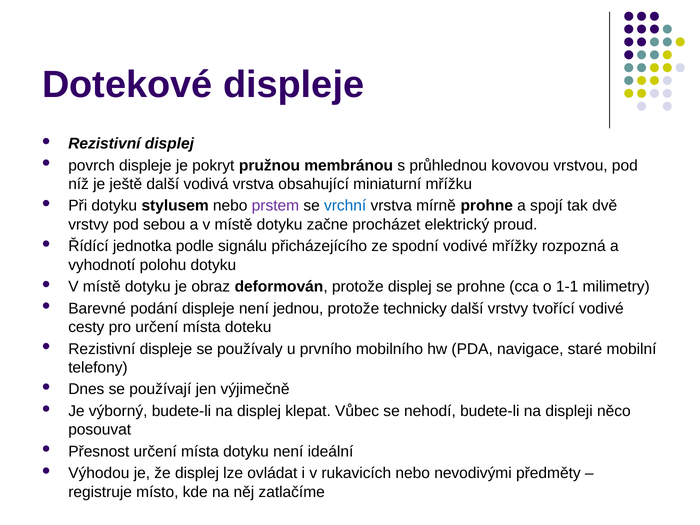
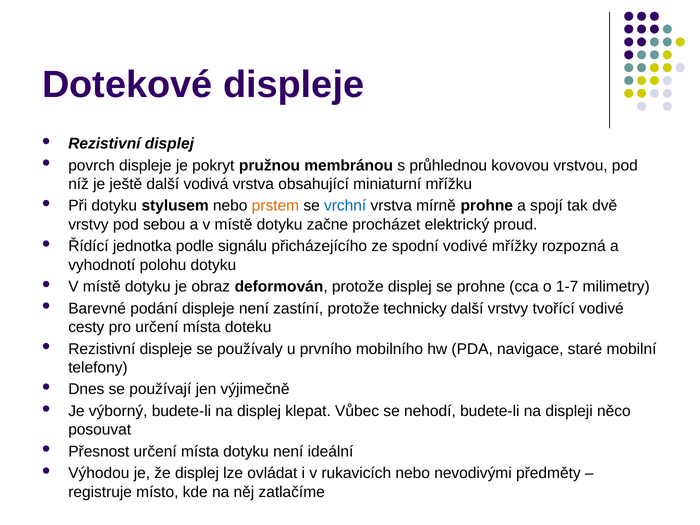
prstem colour: purple -> orange (275, 206)
1-1: 1-1 -> 1-7 (567, 287)
jednou: jednou -> zastíní (298, 308)
